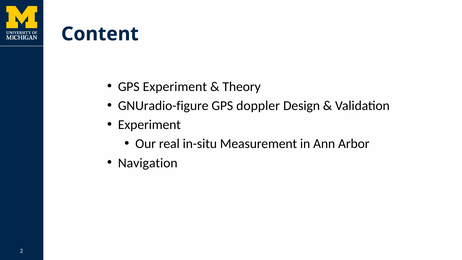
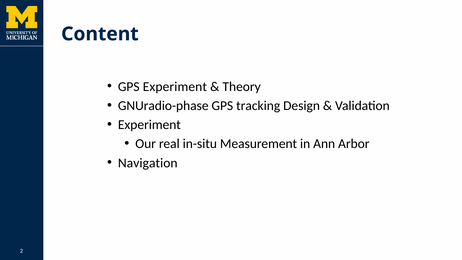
GNUradio-figure: GNUradio-figure -> GNUradio-phase (163, 106)
doppler: doppler -> tracking (258, 106)
